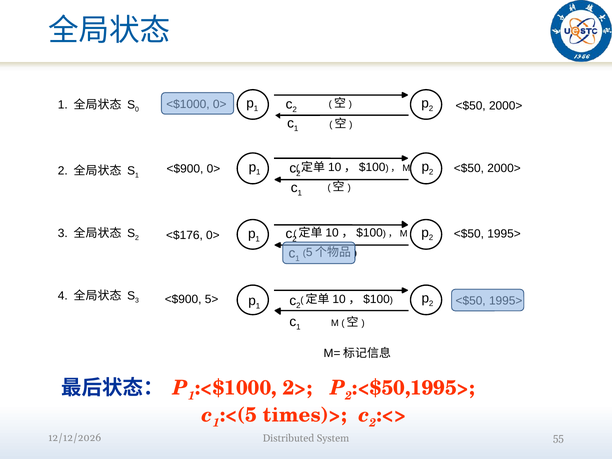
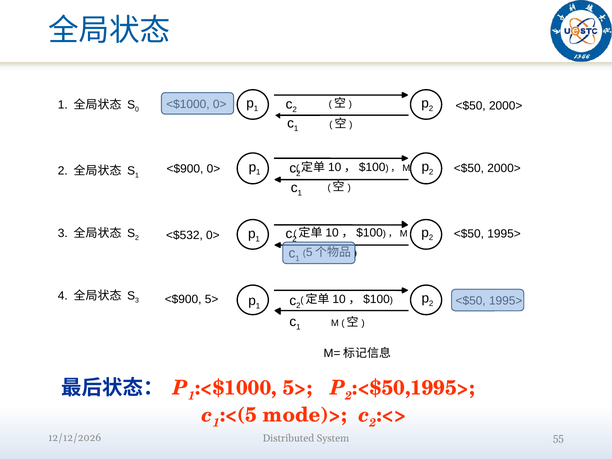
<$176: <$176 -> <$532 (184, 235)
2>: 2> -> 5> (298, 388)
times)>: times)> -> mode)> (305, 415)
